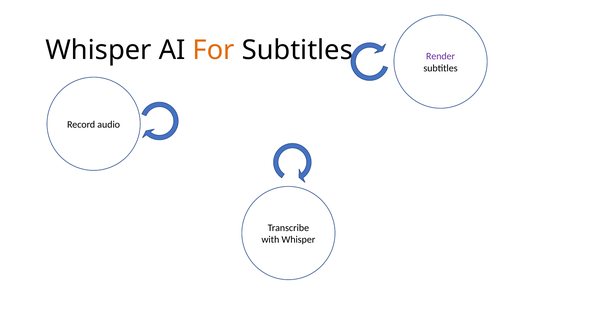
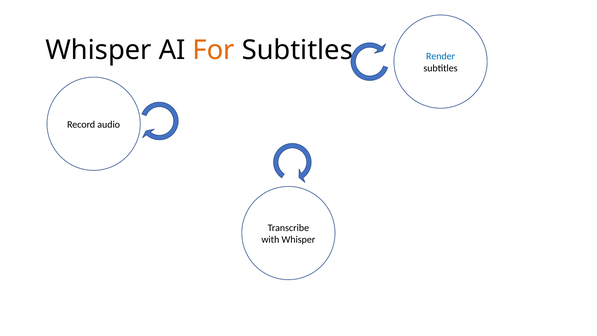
Render colour: purple -> blue (441, 56)
